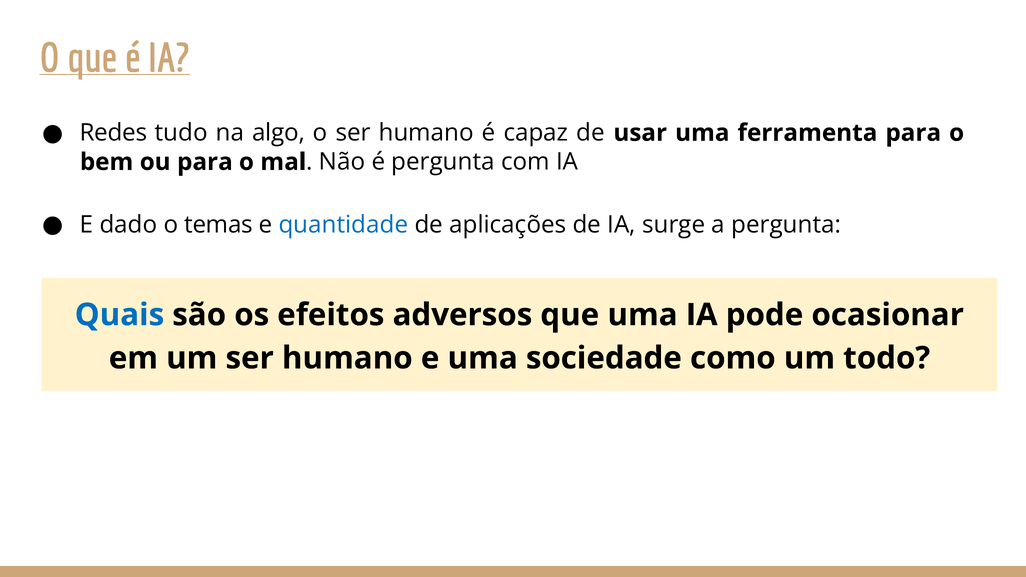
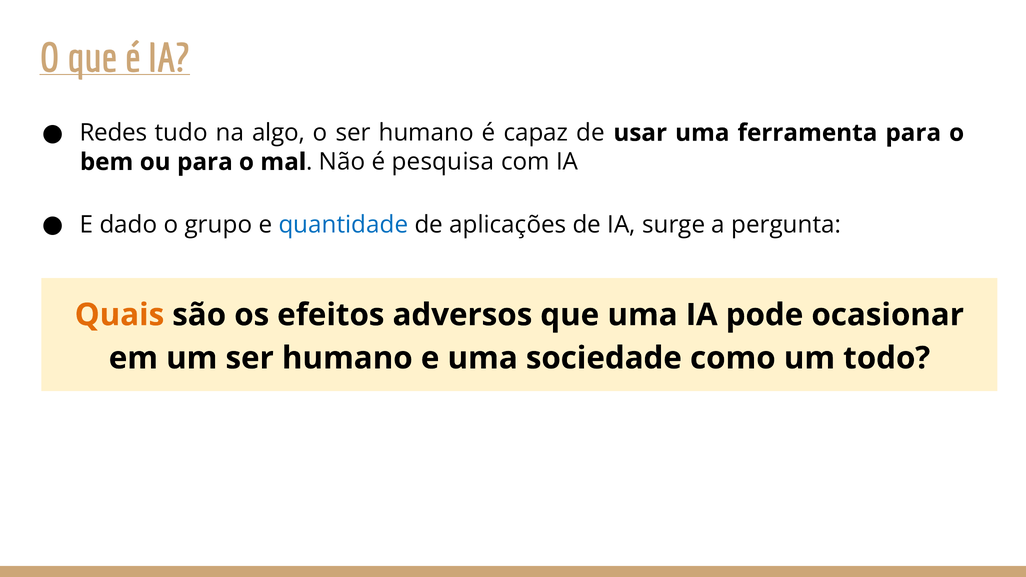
é pergunta: pergunta -> pesquisa (443, 162)
temas: temas -> grupo (218, 225)
Quais colour: blue -> orange (119, 315)
